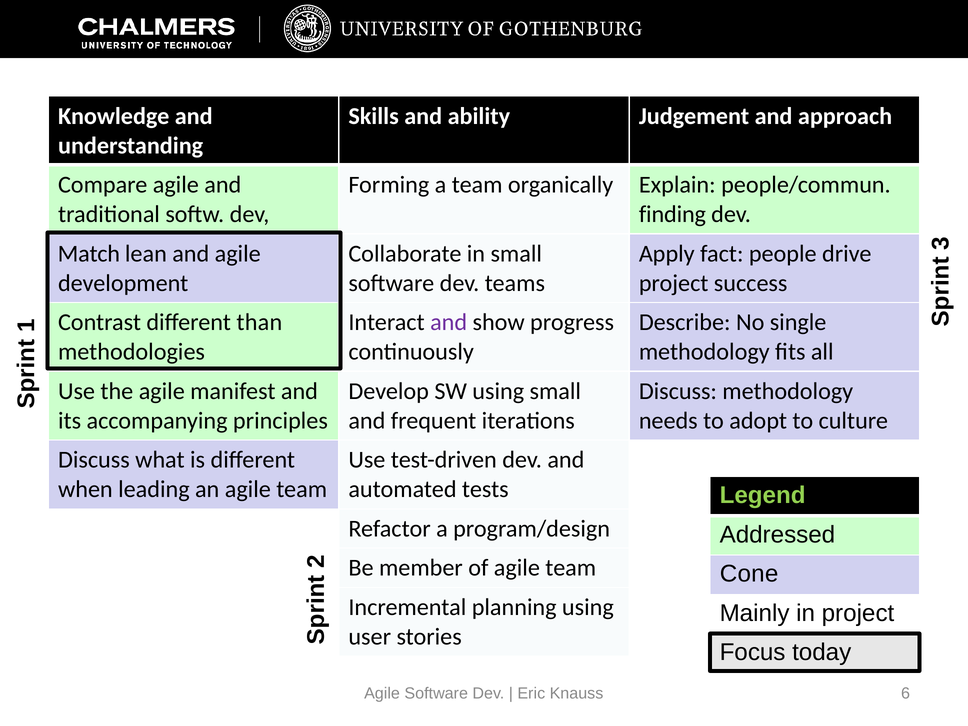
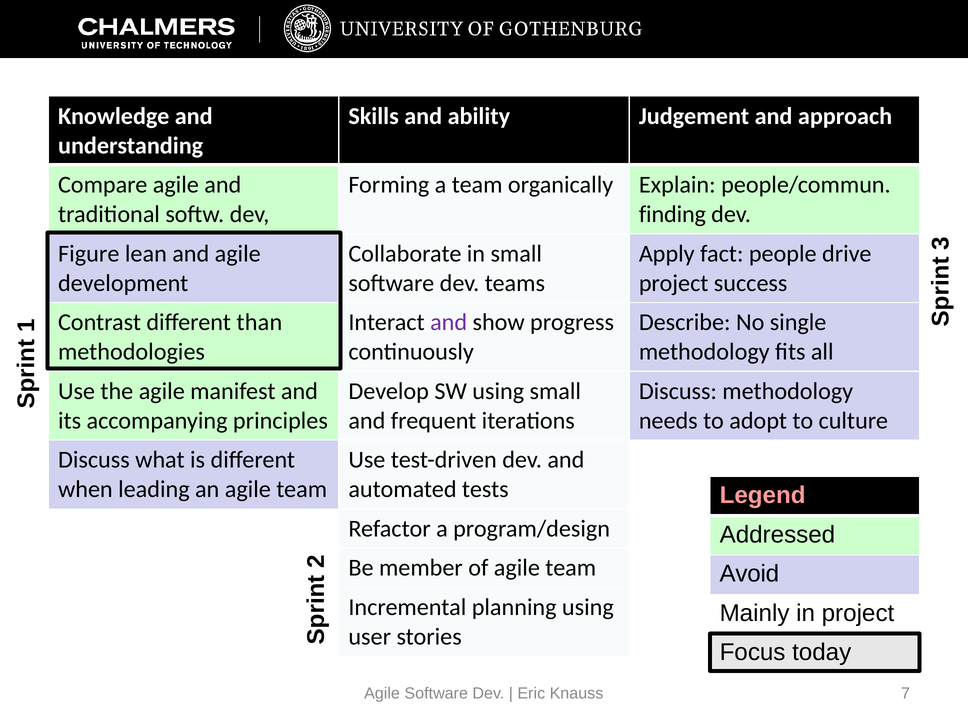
Match: Match -> Figure (89, 254)
Legend colour: light green -> pink (763, 495)
Cone: Cone -> Avoid (749, 574)
6: 6 -> 7 (906, 693)
